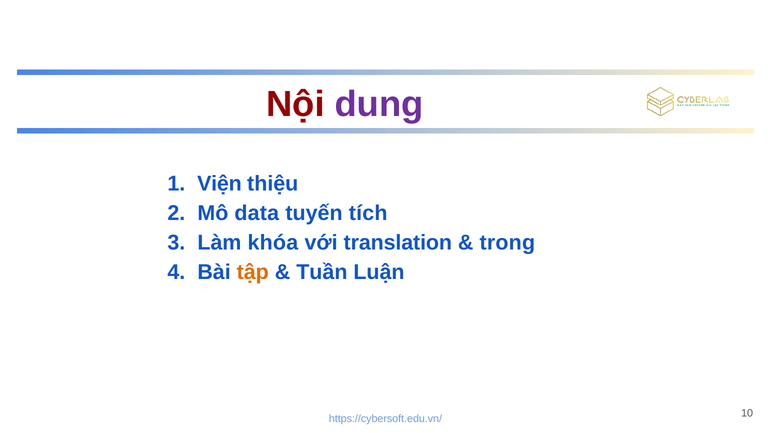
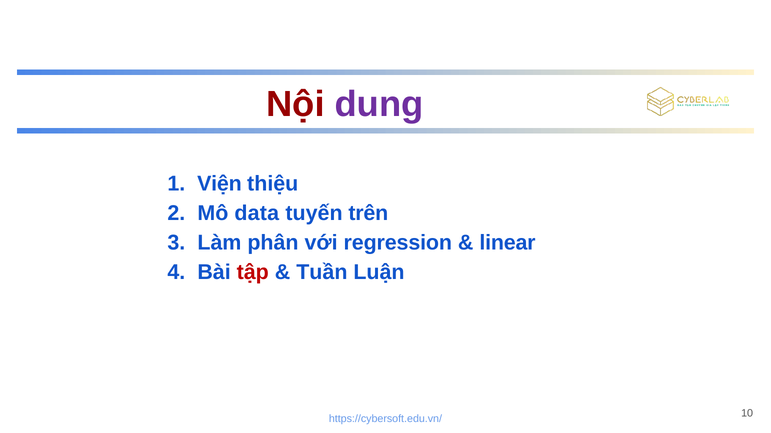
tích: tích -> trên (368, 214)
khóa: khóa -> phân (273, 243)
translation: translation -> regression (398, 243)
trong: trong -> linear (508, 243)
tập colour: orange -> red (253, 273)
